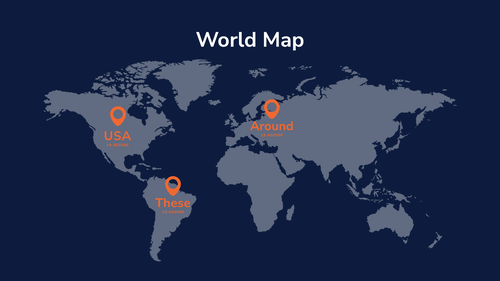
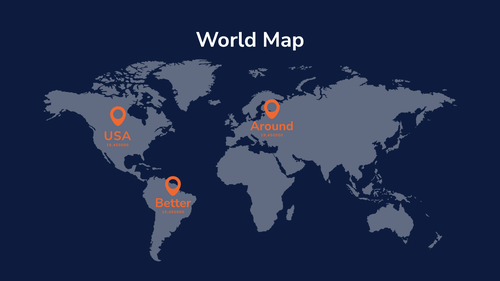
These: These -> Better (173, 203)
